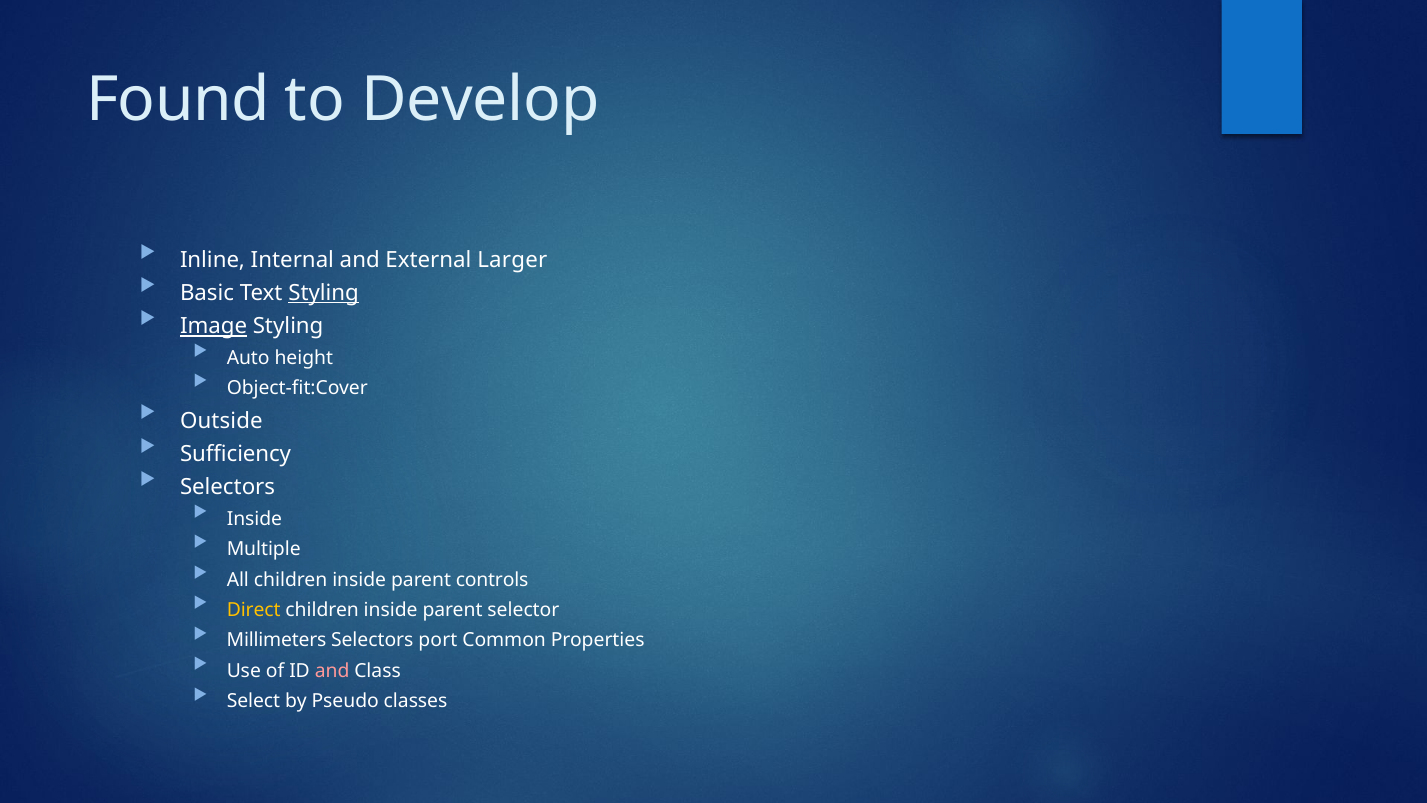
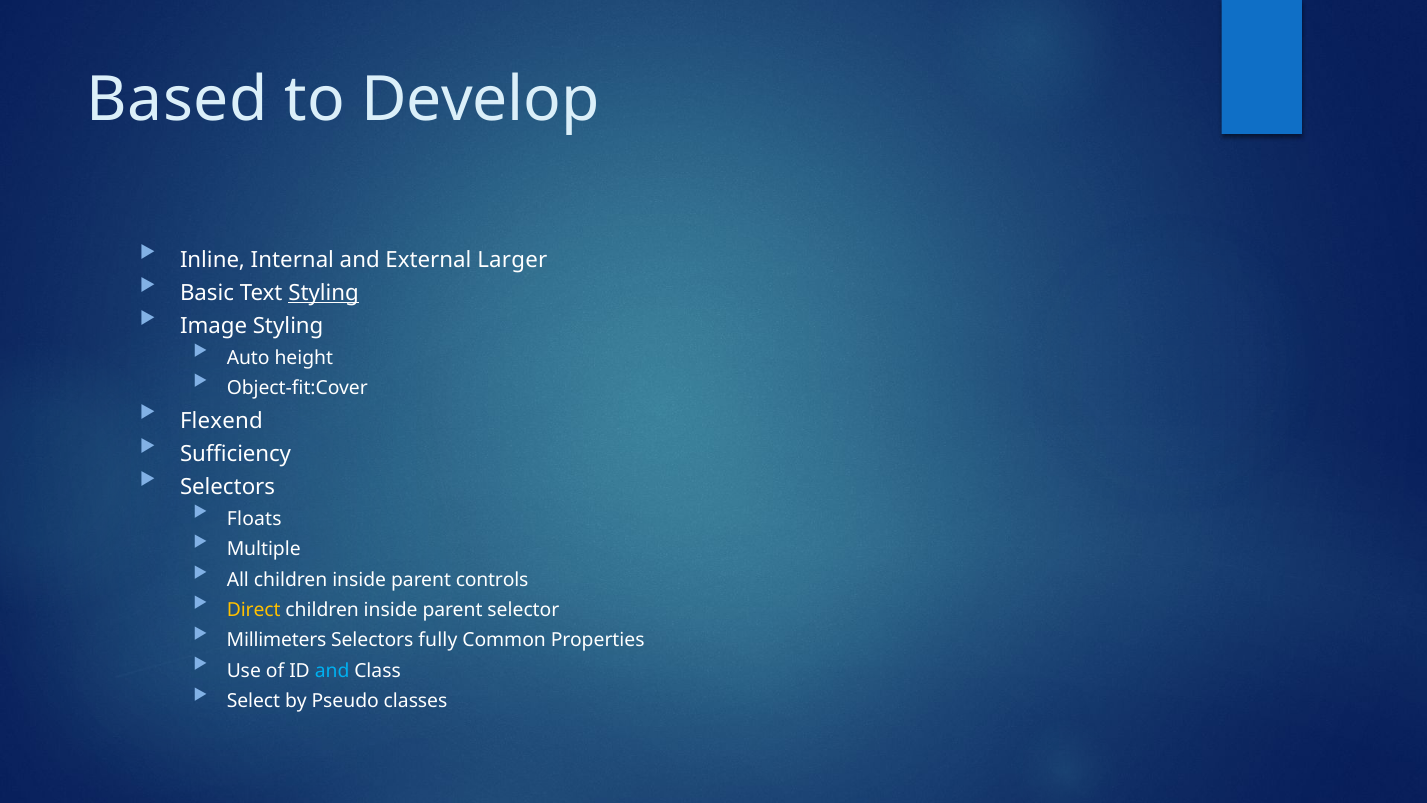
Found: Found -> Based (177, 100)
Image underline: present -> none (214, 326)
Outside: Outside -> Flexend (221, 420)
Inside: Inside -> Floats (254, 518)
port: port -> fully (438, 640)
and colour: pink -> light blue (332, 671)
